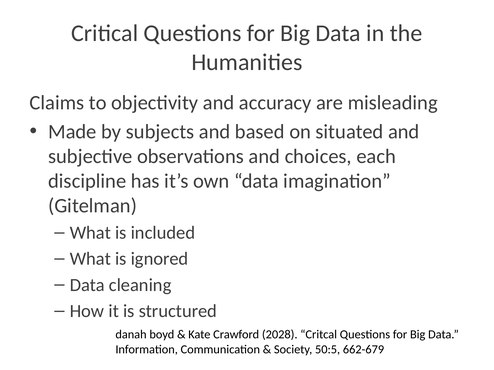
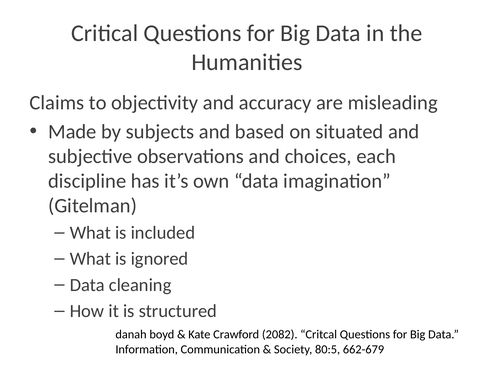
2028: 2028 -> 2082 (280, 335)
50:5: 50:5 -> 80:5 (328, 350)
